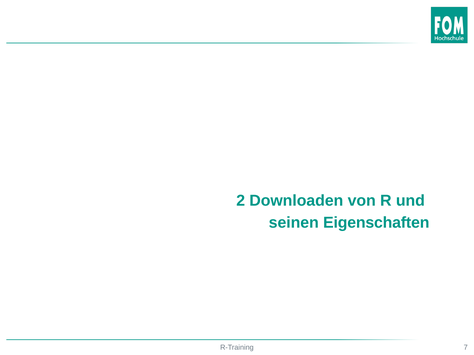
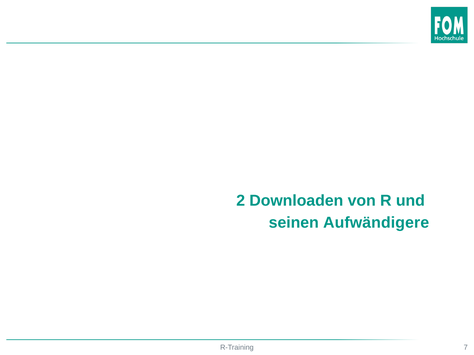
Eigenschaften: Eigenschaften -> Aufwändigere (376, 223)
